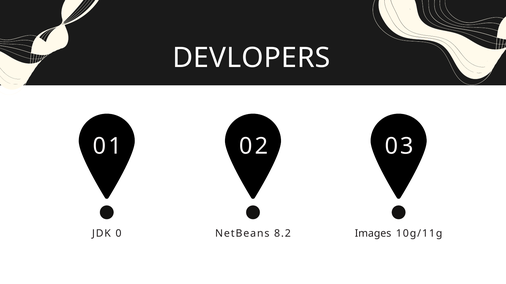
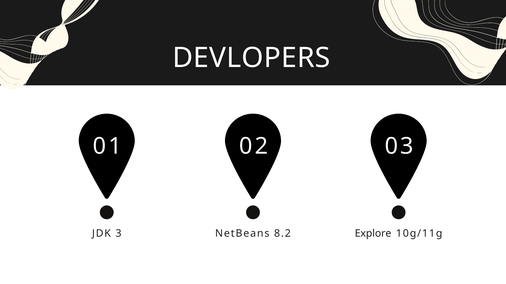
0: 0 -> 3 (118, 234)
Images: Images -> Explore (373, 234)
